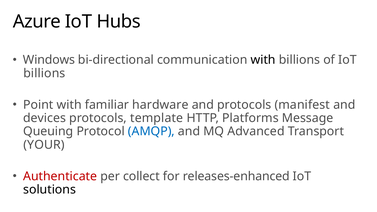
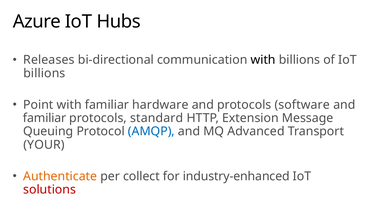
Windows: Windows -> Releases (49, 60)
manifest: manifest -> software (302, 105)
devices: devices -> familiar (45, 118)
template: template -> standard (157, 118)
Platforms: Platforms -> Extension (250, 118)
Authenticate colour: red -> orange (60, 176)
releases-enhanced: releases-enhanced -> industry-enhanced (236, 176)
solutions colour: black -> red (50, 190)
